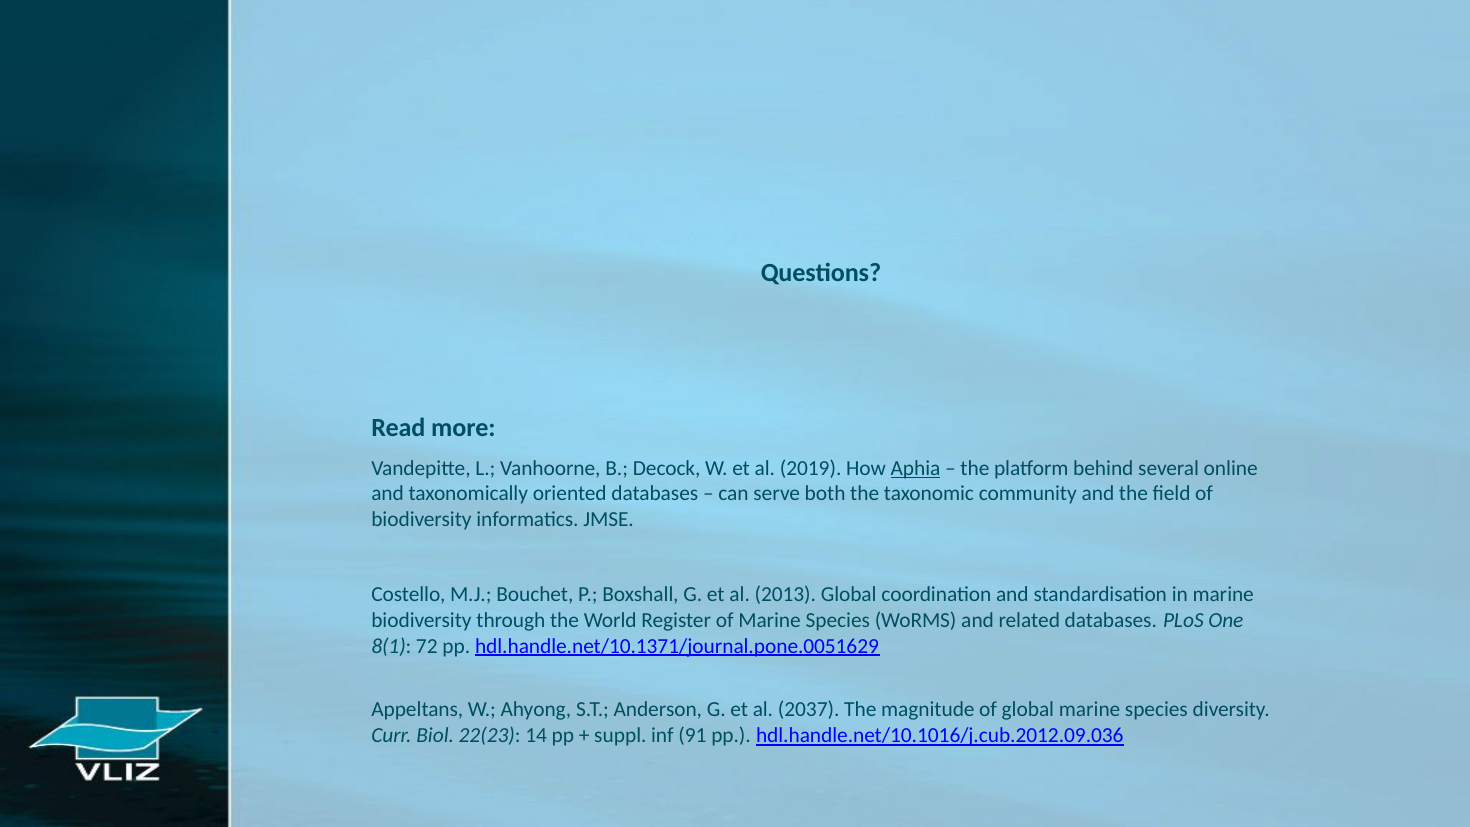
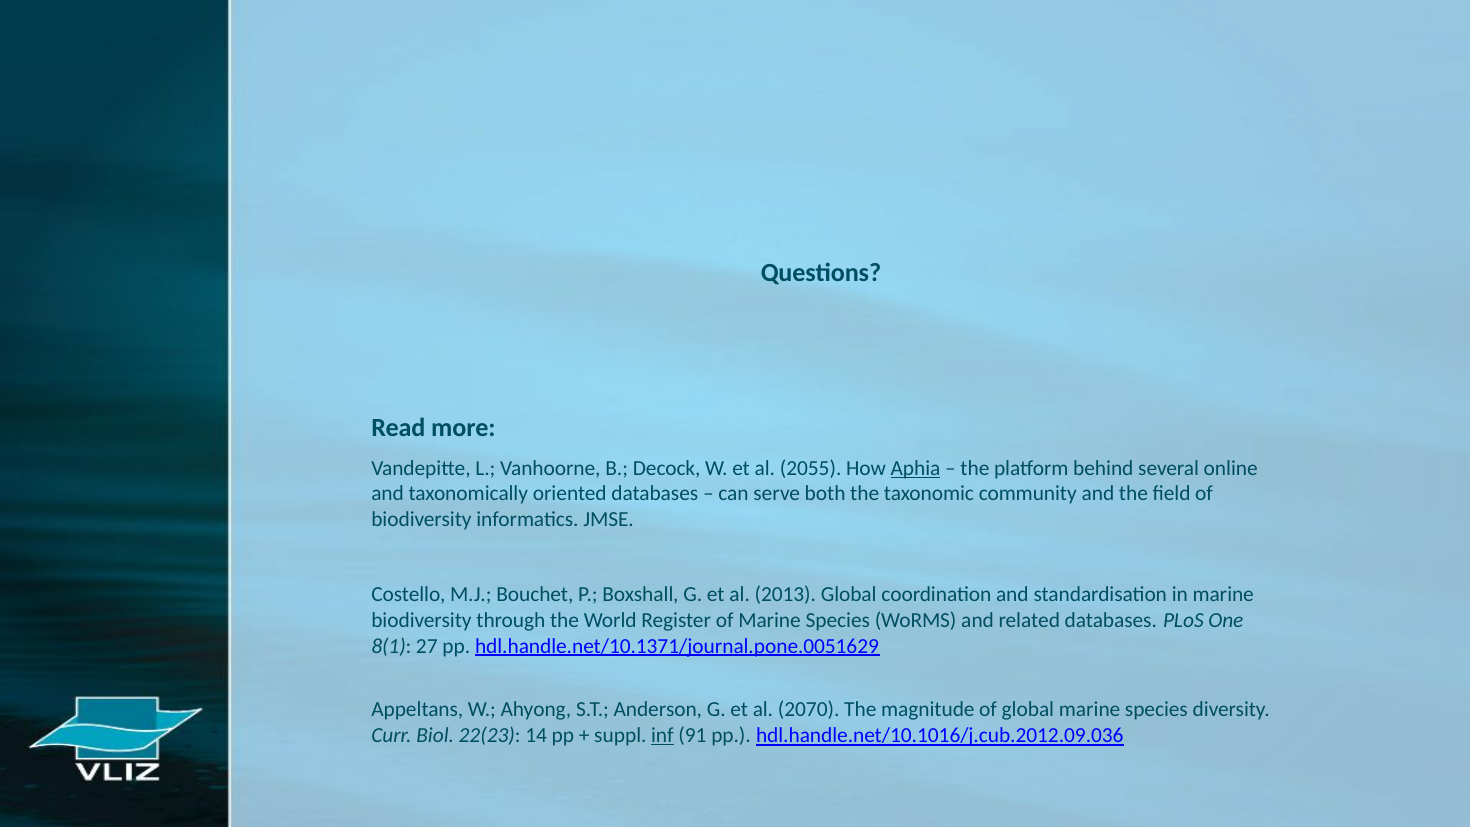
2019: 2019 -> 2055 (811, 468)
72: 72 -> 27 (427, 646)
2037: 2037 -> 2070 (809, 710)
inf underline: none -> present (662, 735)
